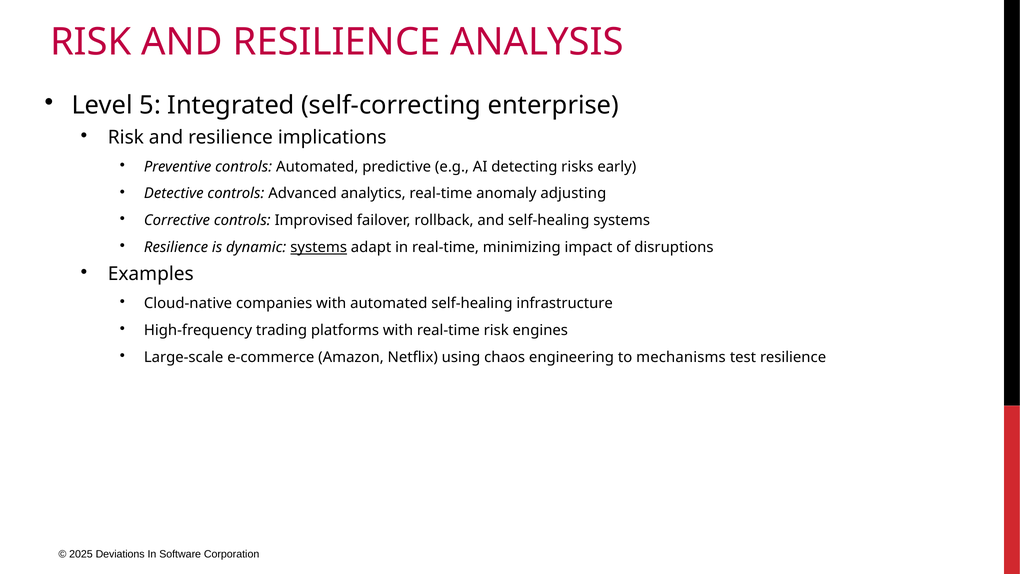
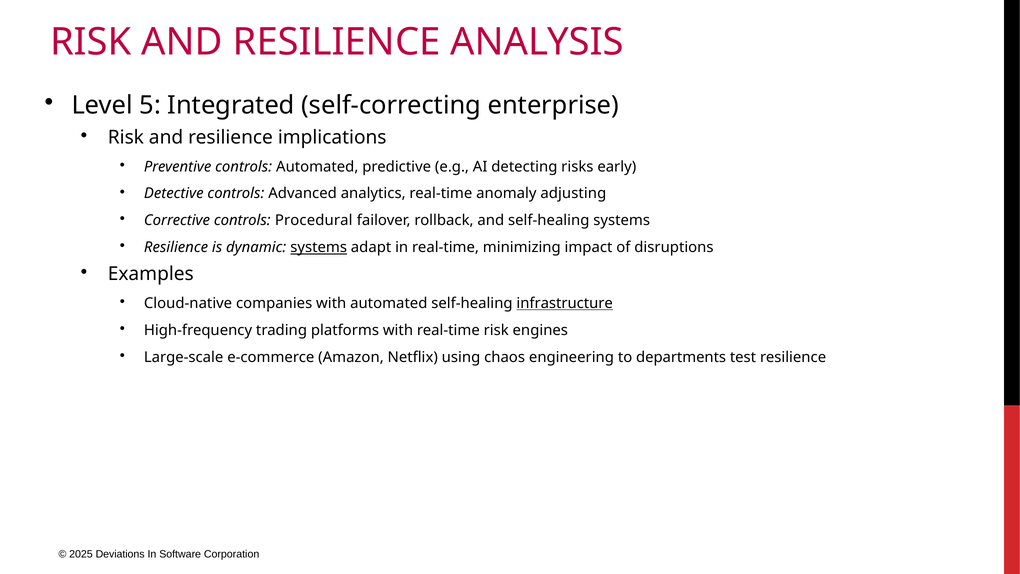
Improvised: Improvised -> Procedural (314, 220)
infrastructure underline: none -> present (565, 303)
mechanisms: mechanisms -> departments (681, 357)
